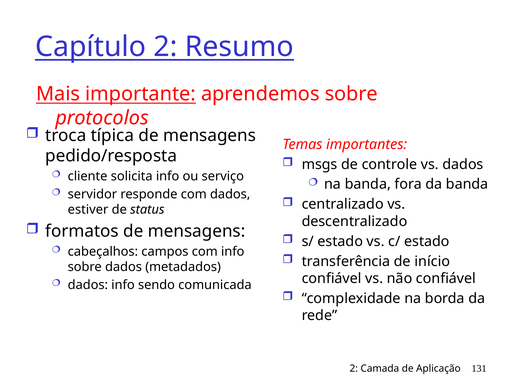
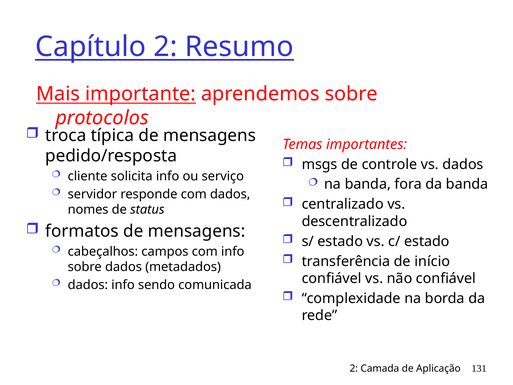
estiver: estiver -> nomes (88, 209)
